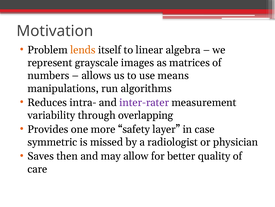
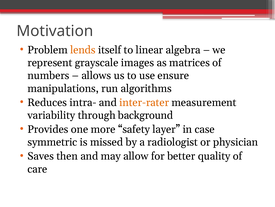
means: means -> ensure (173, 75)
inter-rater colour: purple -> orange (144, 102)
overlapping: overlapping -> background (146, 115)
